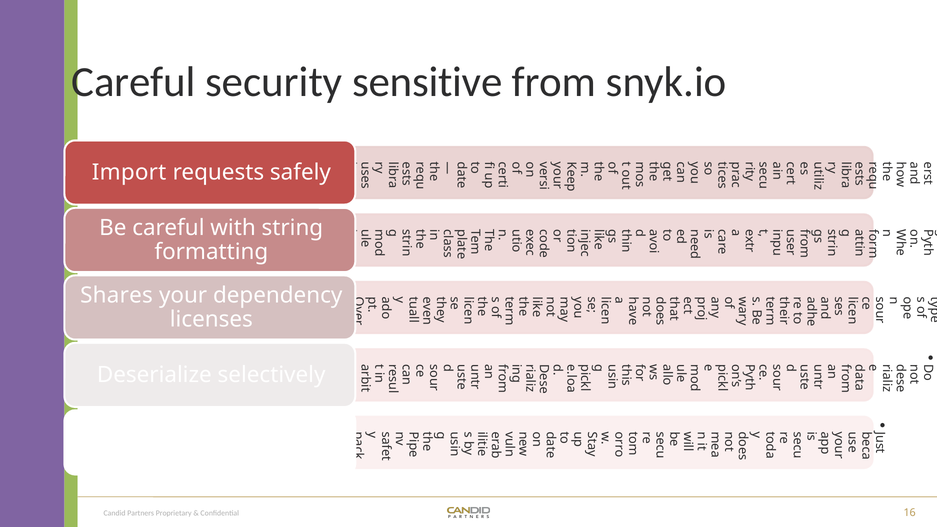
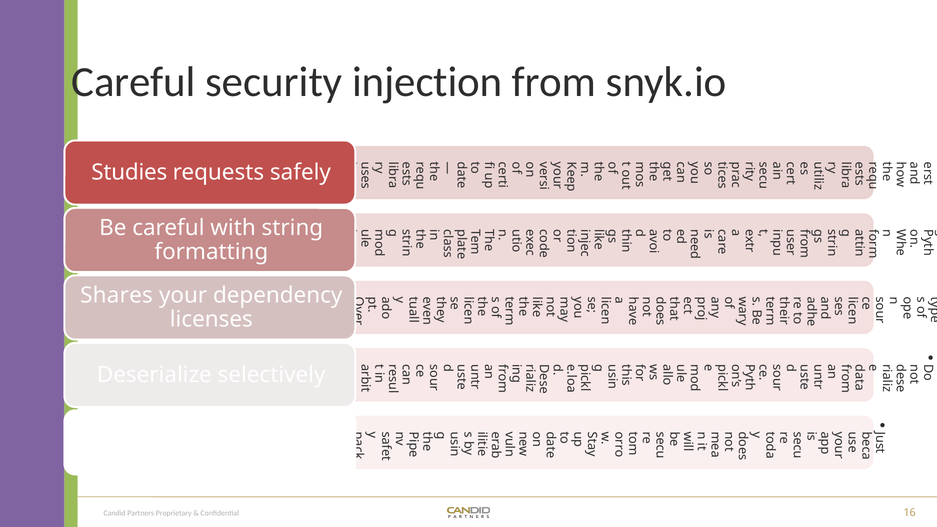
sensitive: sensitive -> injection (427, 82)
Import: Import -> Studies (129, 172)
